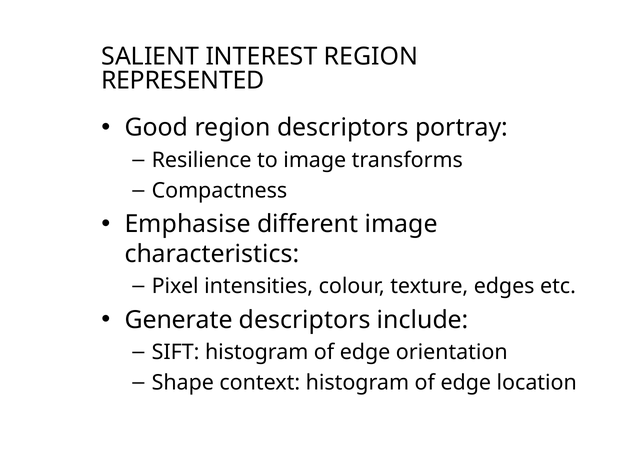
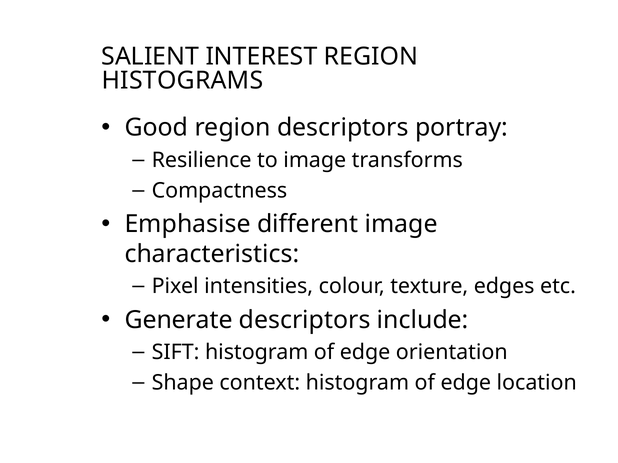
REPRESENTED: REPRESENTED -> HISTOGRAMS (183, 80)
